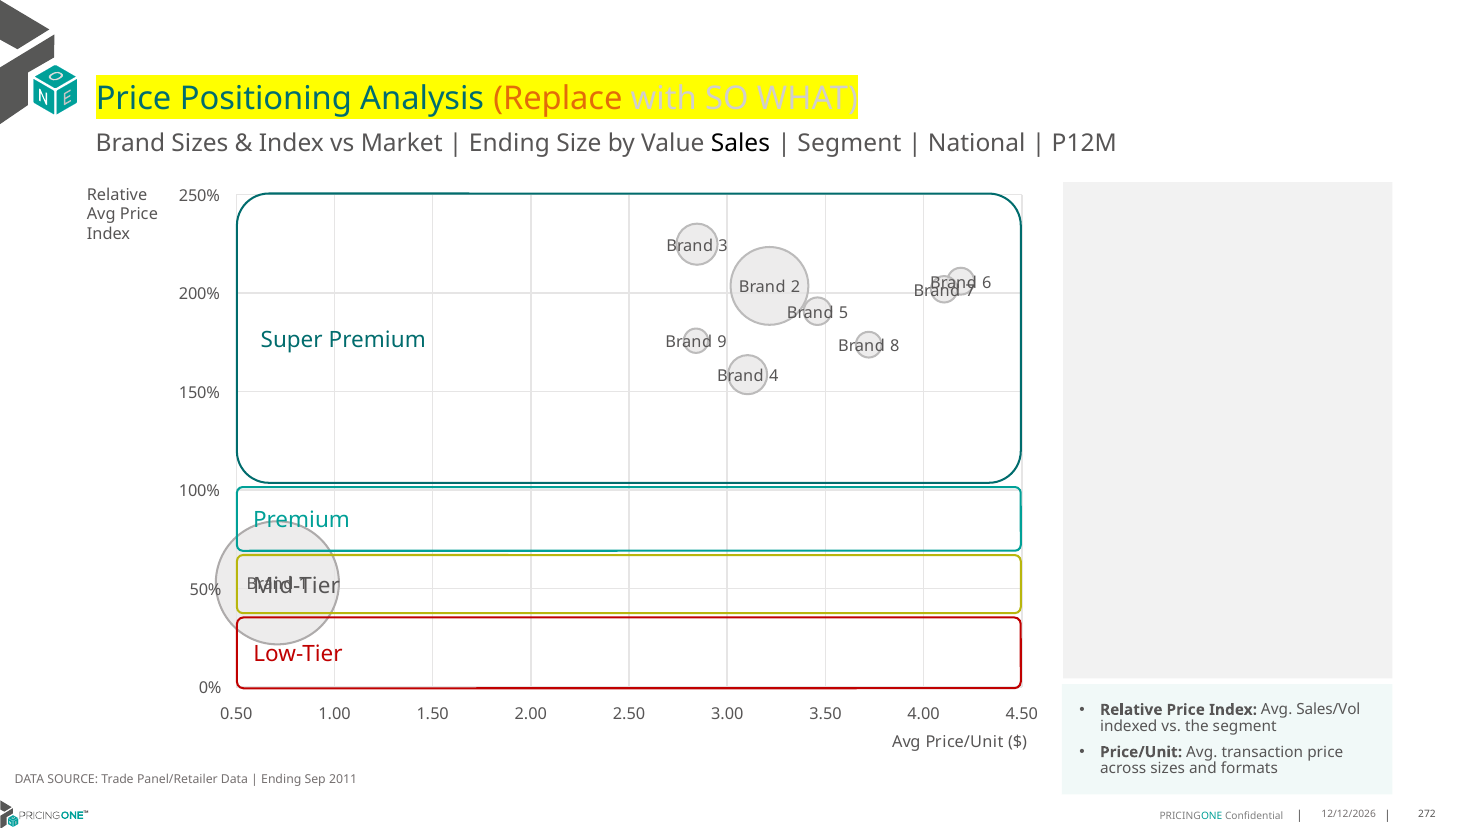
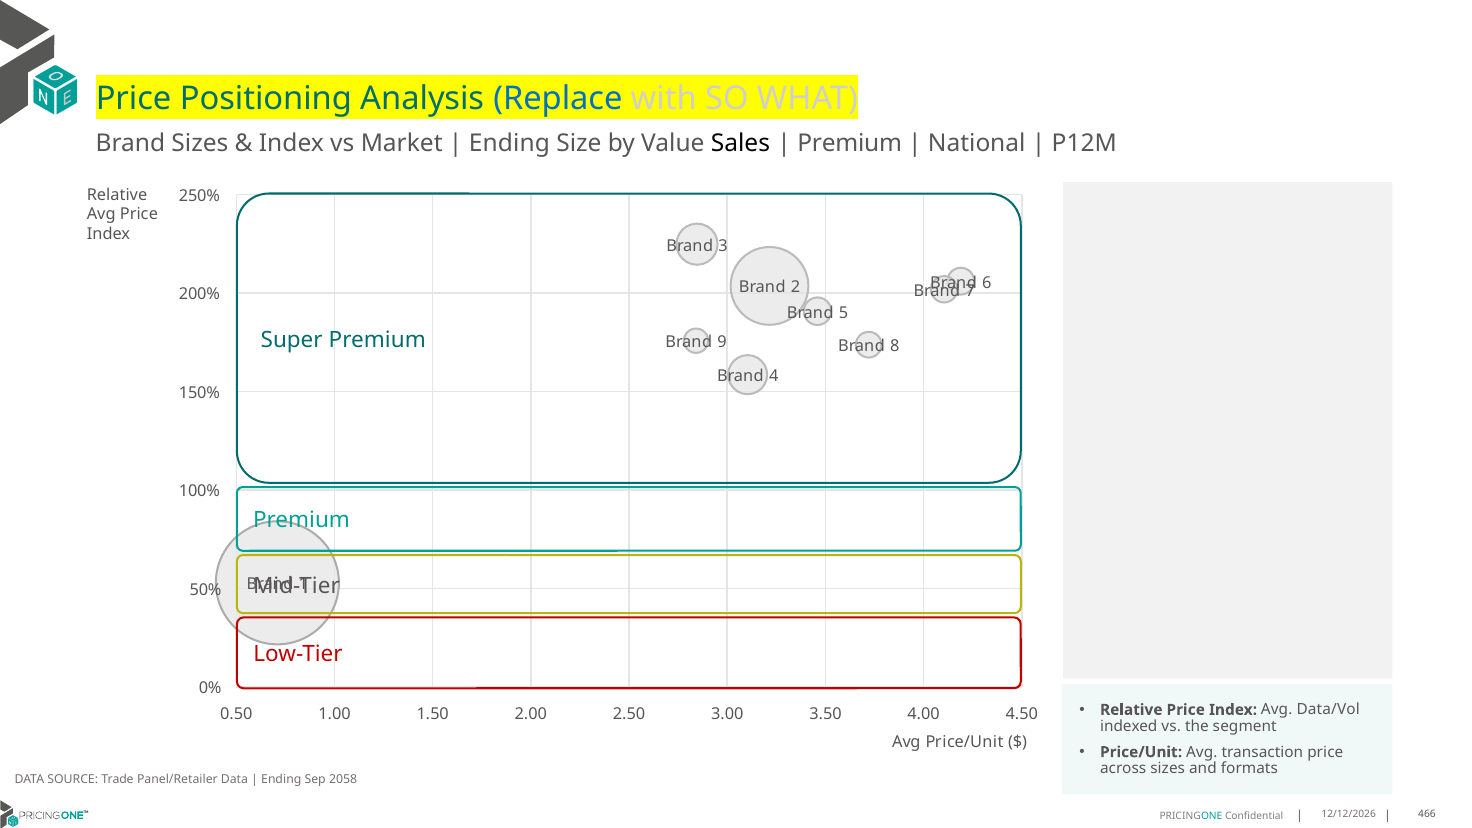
Replace colour: orange -> blue (558, 99)
Segment: Segment -> Premium (850, 144)
Sales/Vol: Sales/Vol -> Data/Vol (1328, 710)
2011: 2011 -> 2058 (343, 780)
272: 272 -> 466 (1427, 814)
